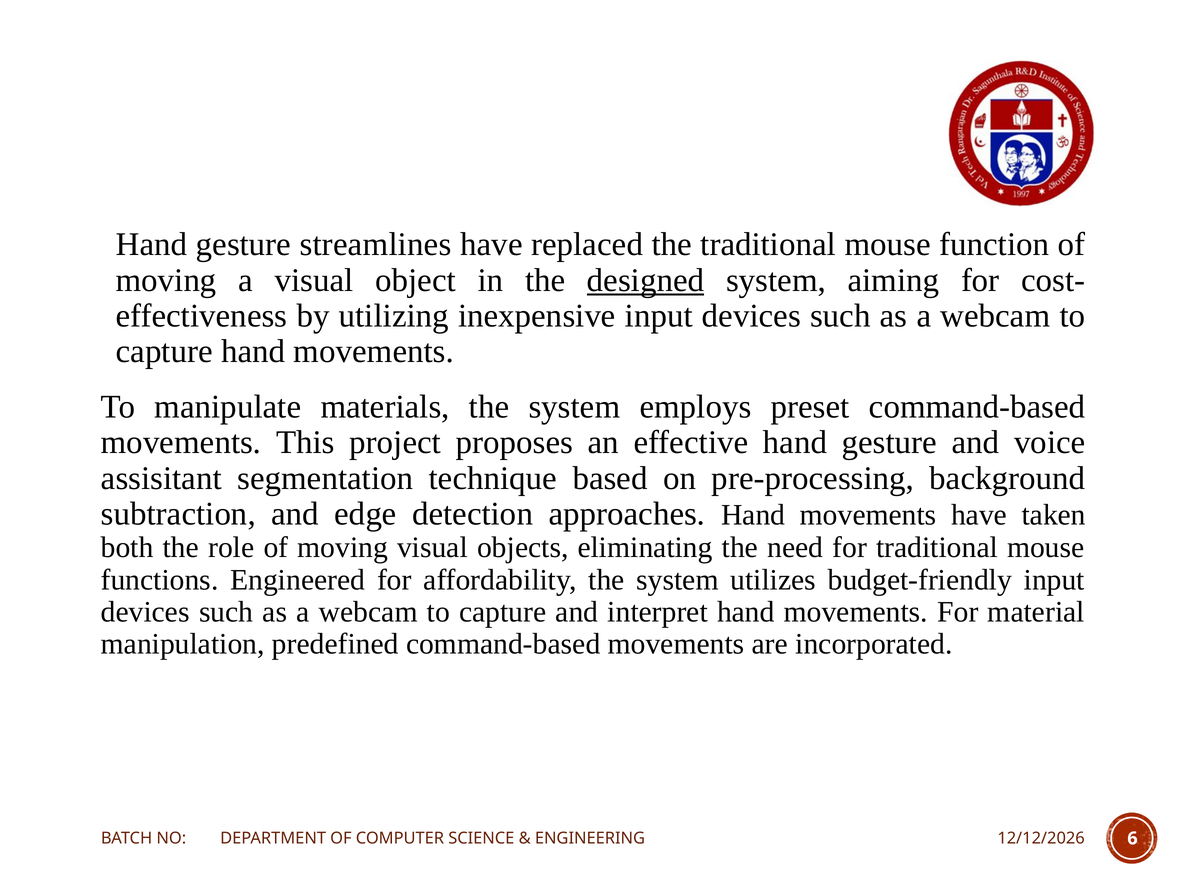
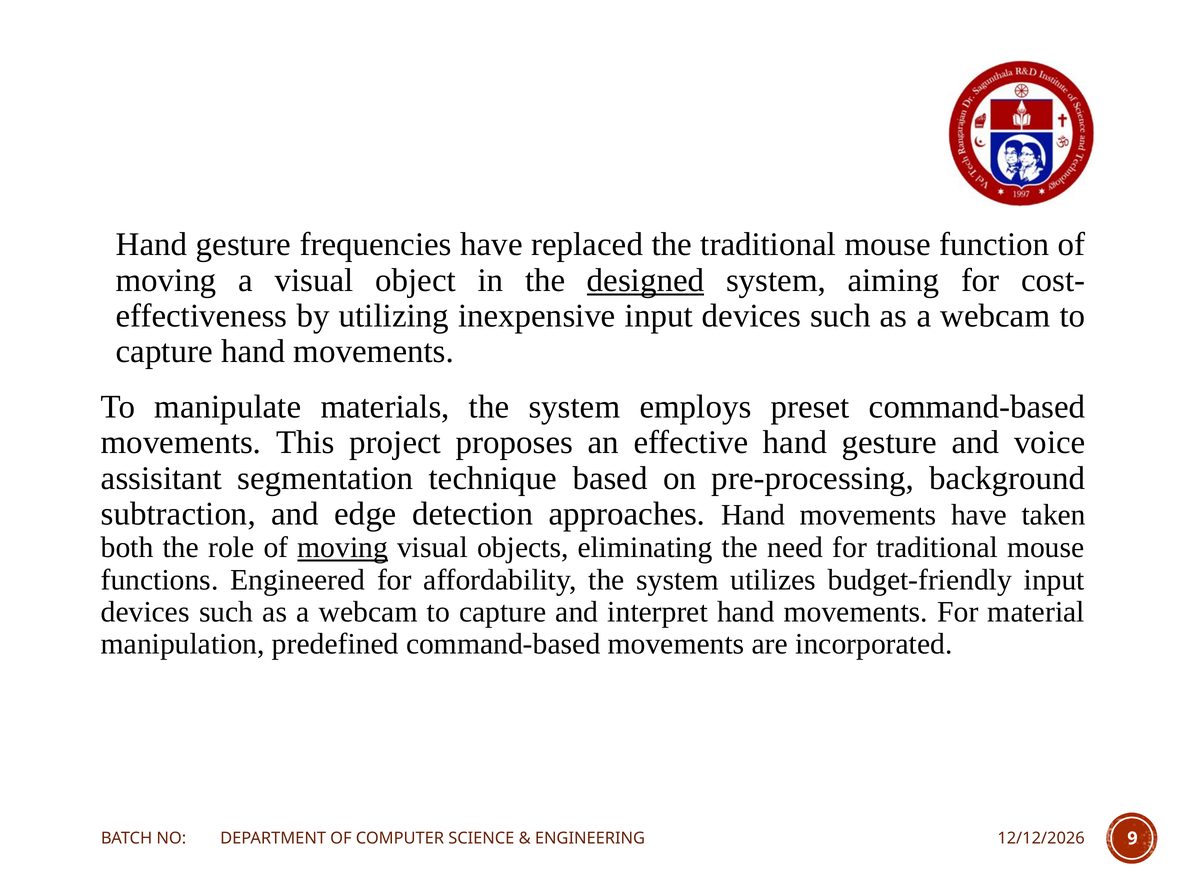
streamlines: streamlines -> frequencies (376, 244)
moving underline: none -> present (343, 547)
6: 6 -> 9 (1132, 838)
